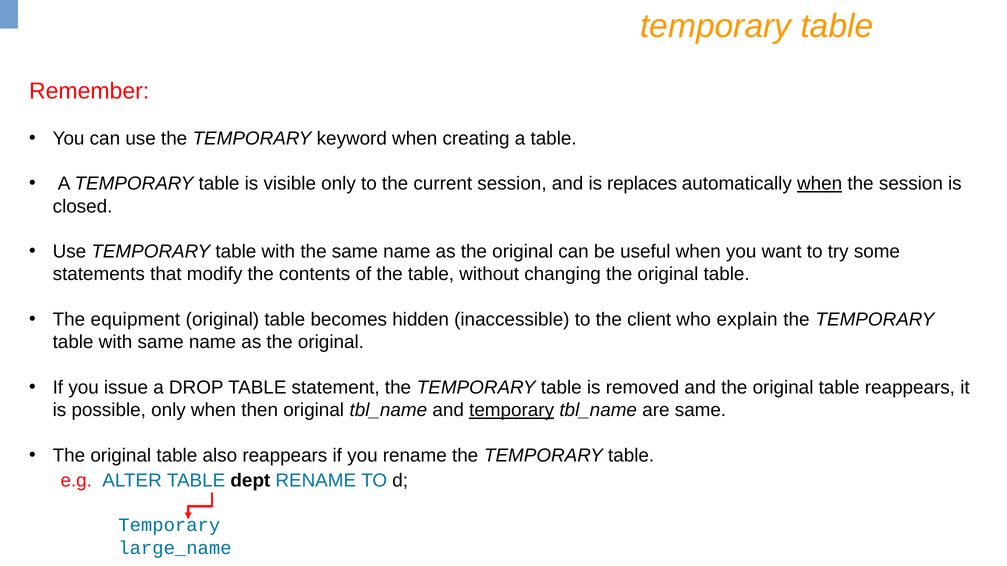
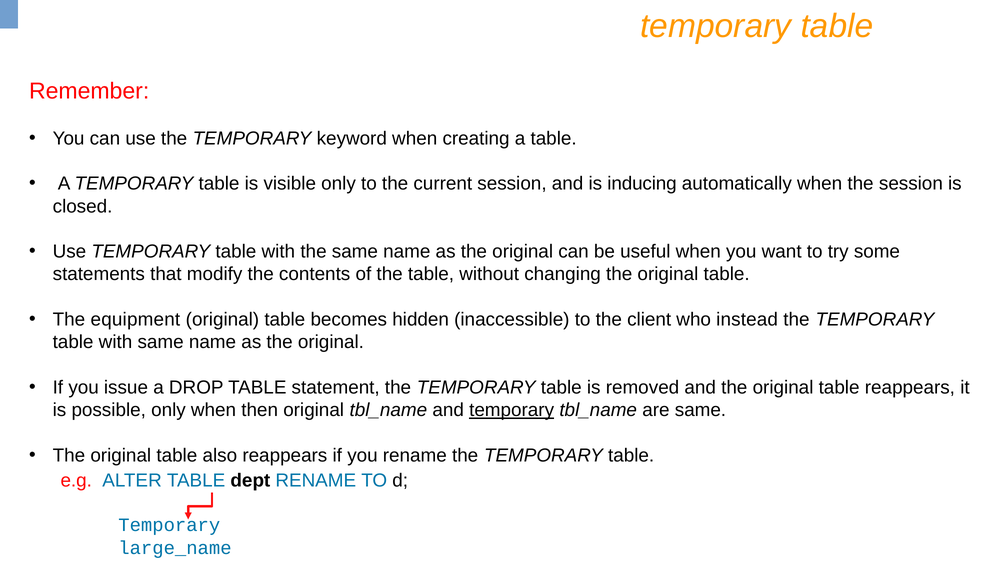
replaces: replaces -> inducing (642, 184)
when underline: present -> none (820, 184)
explain: explain -> instead (747, 320)
